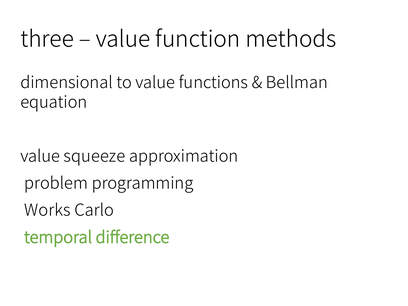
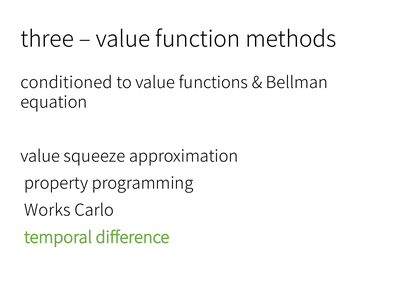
dimensional: dimensional -> conditioned (67, 83)
problem: problem -> property (56, 183)
